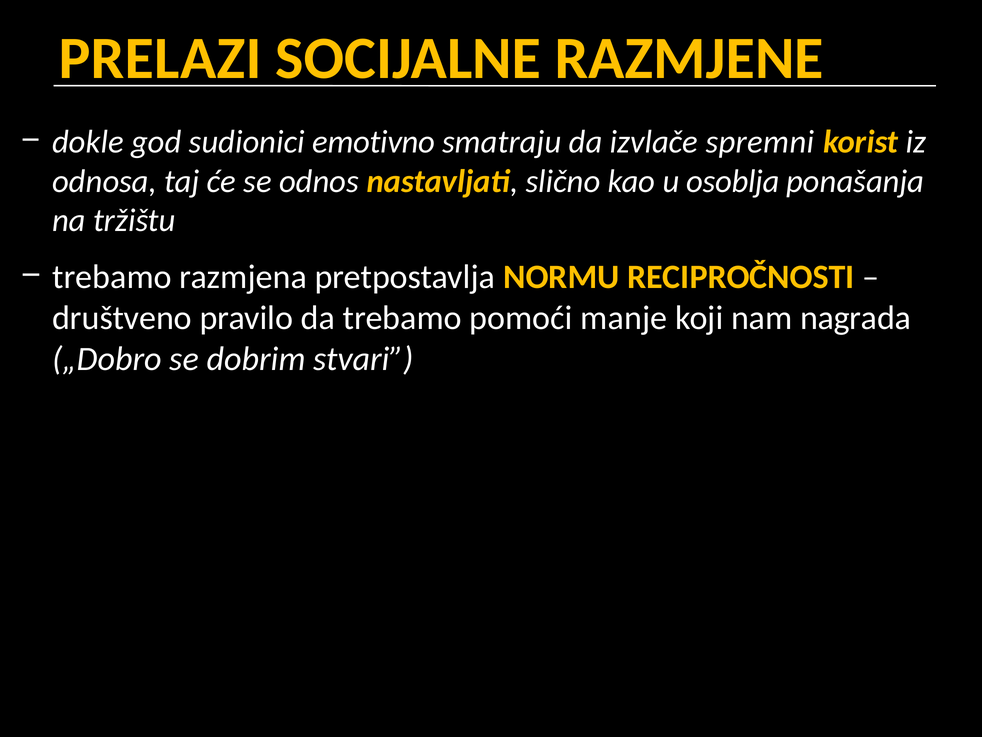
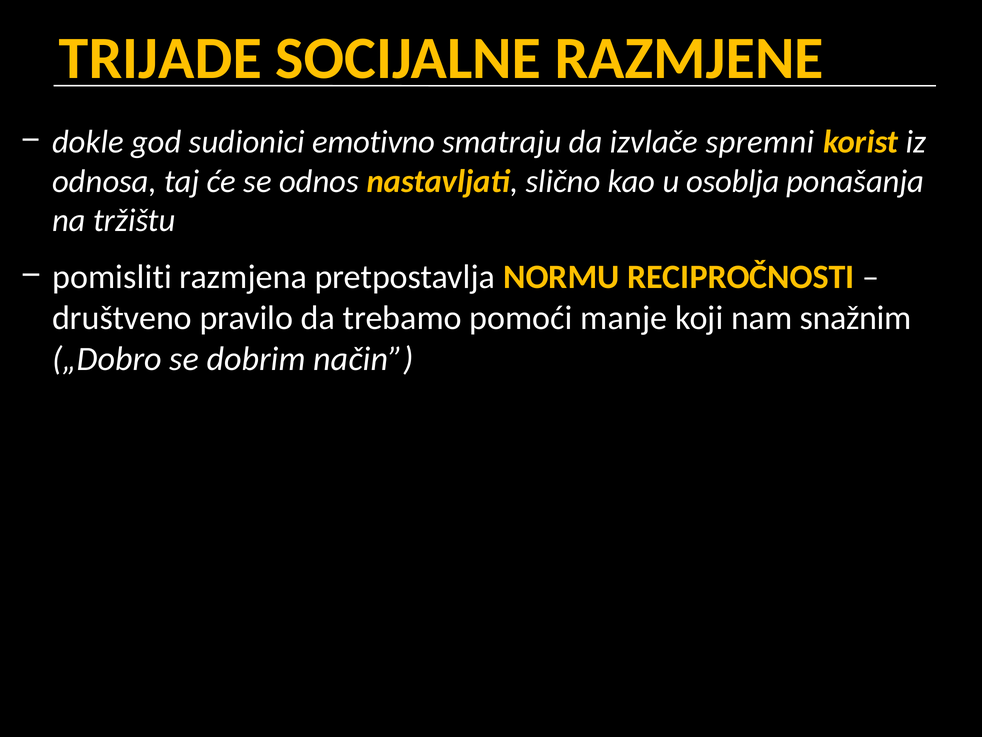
PRELAZI: PRELAZI -> TRIJADE (160, 58)
trebamo: trebamo -> pomisliti (112, 277)
nagrada: nagrada -> snažnim (856, 318)
stvari: stvari -> način (363, 359)
